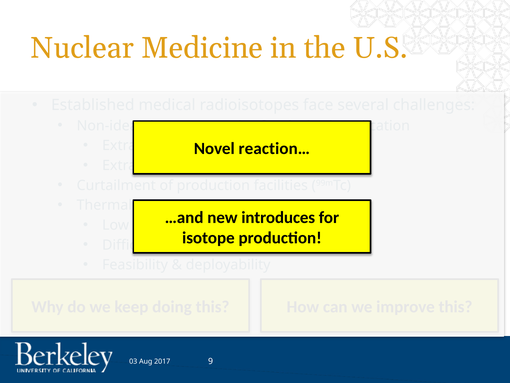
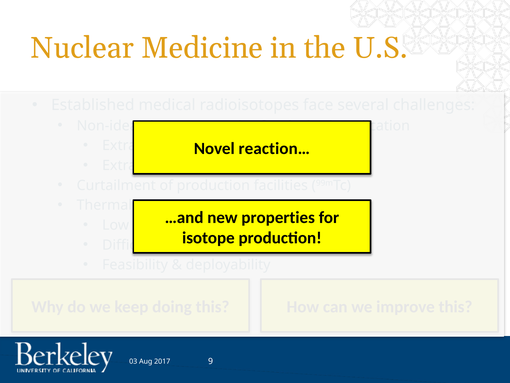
new introduces: introduces -> properties (278, 217)
